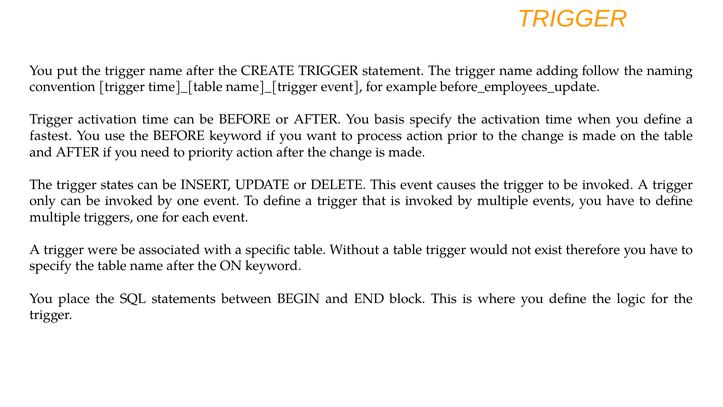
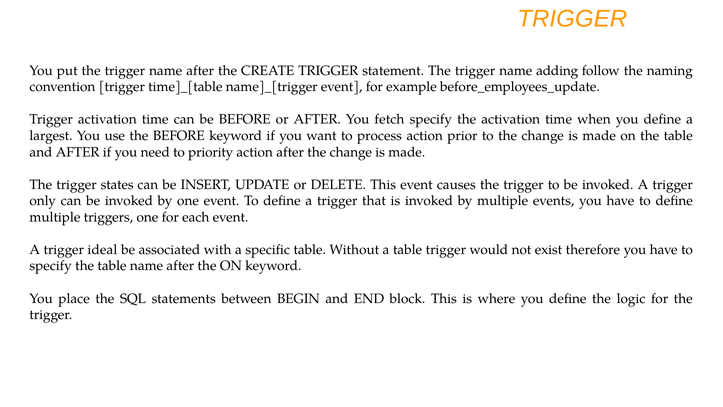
basis: basis -> fetch (389, 119)
fastest: fastest -> largest (51, 136)
were: were -> ideal (102, 250)
